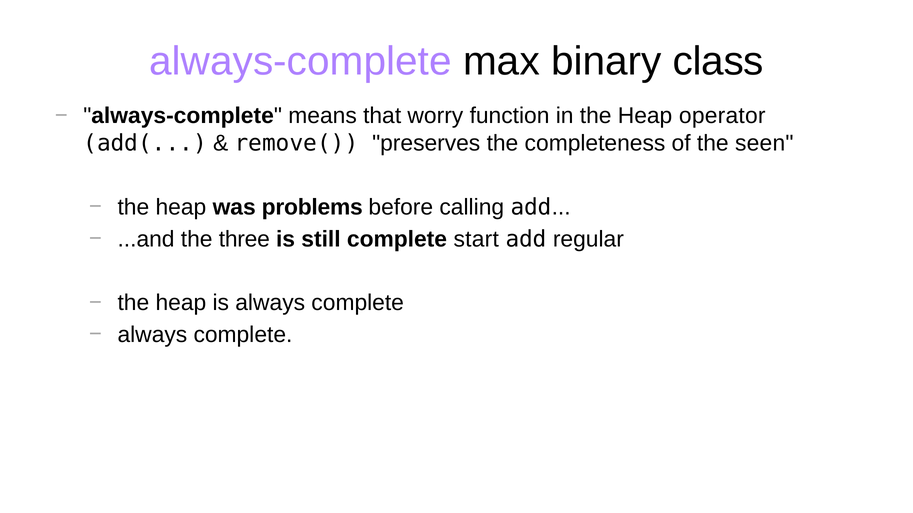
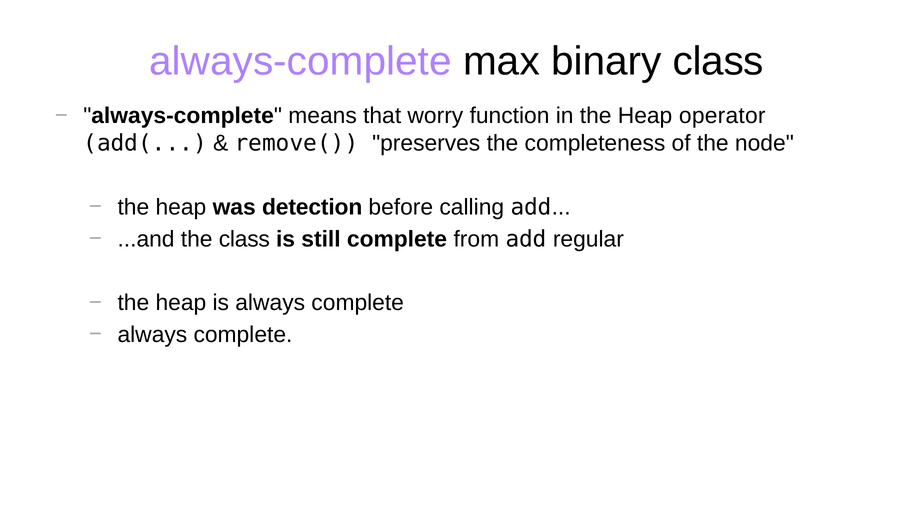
seen: seen -> node (764, 143)
problems: problems -> detection (312, 207)
the three: three -> class (244, 239)
start: start -> from (476, 239)
